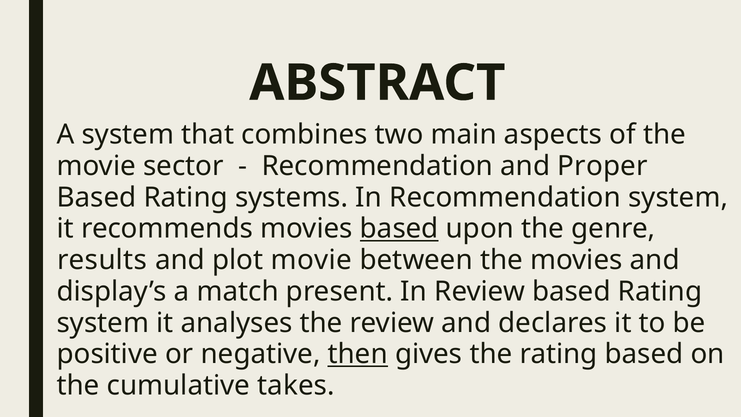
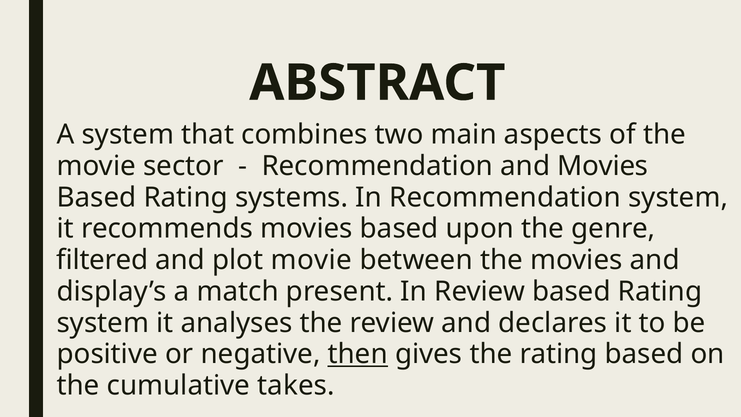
and Proper: Proper -> Movies (603, 166)
based underline: present -> none (399, 229)
results: results -> filtered (102, 260)
